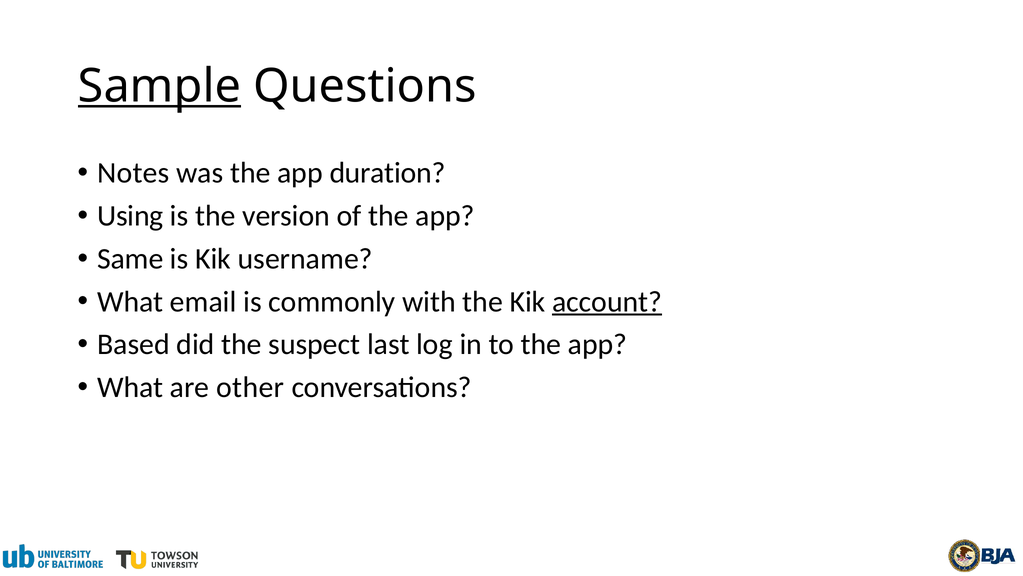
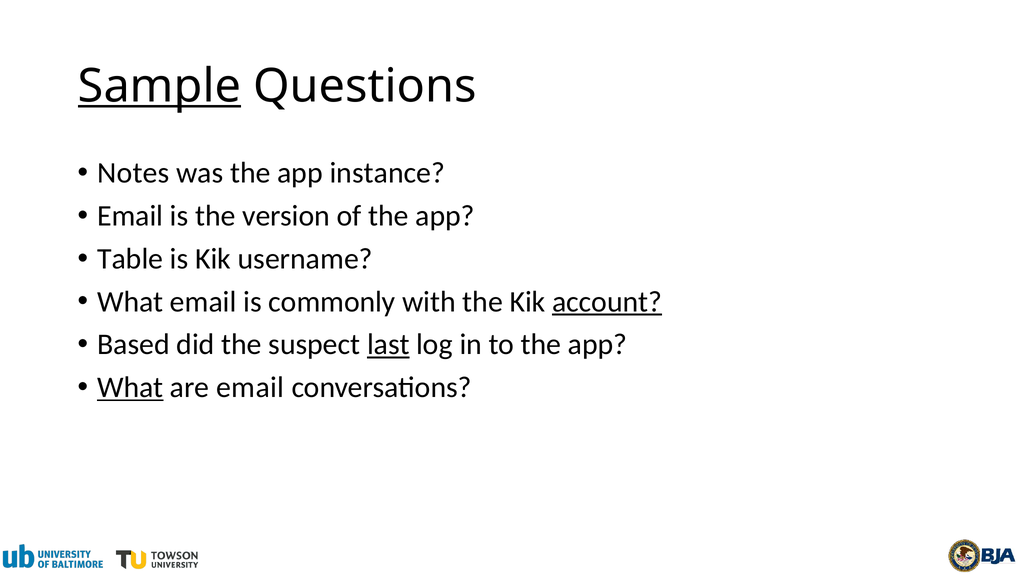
duration: duration -> instance (387, 173)
Using: Using -> Email (130, 216)
Same: Same -> Table (130, 259)
last underline: none -> present (388, 344)
What underline: none -> present (130, 387)
are other: other -> email (250, 387)
